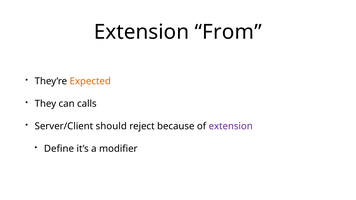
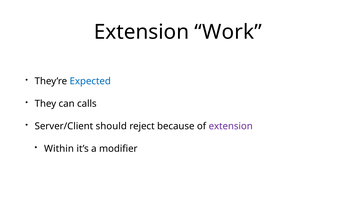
From: From -> Work (228, 32)
Expected colour: orange -> blue (90, 81)
Define: Define -> Within (59, 149)
